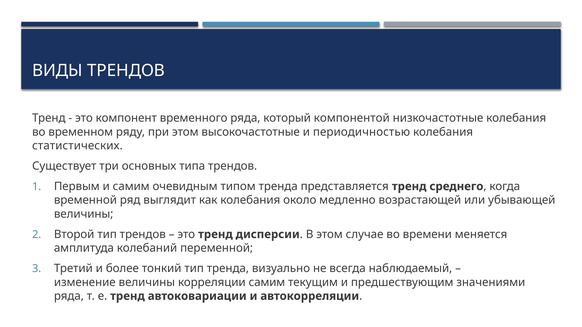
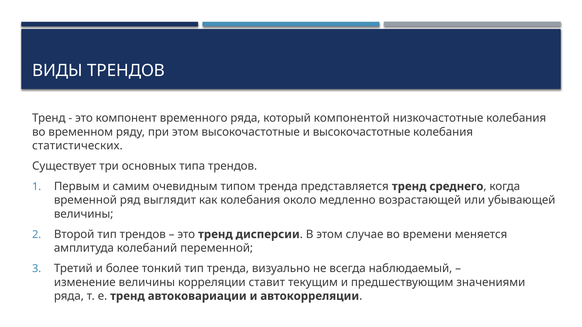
и периодичностью: периодичностью -> высокочастотные (362, 132)
корреляции самим: самим -> ставит (267, 283)
